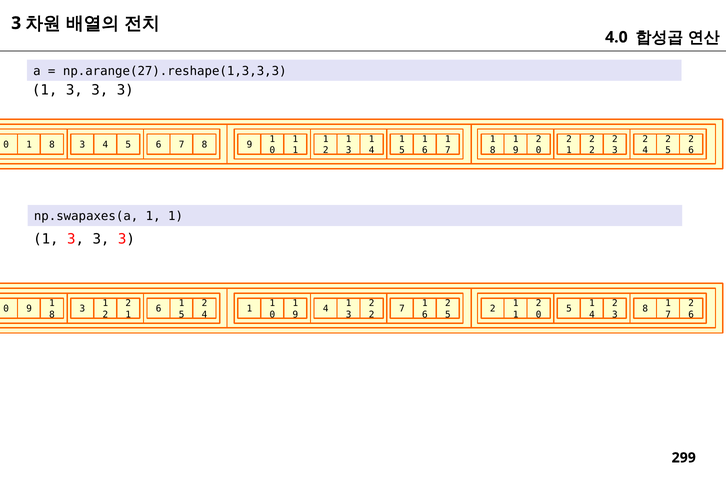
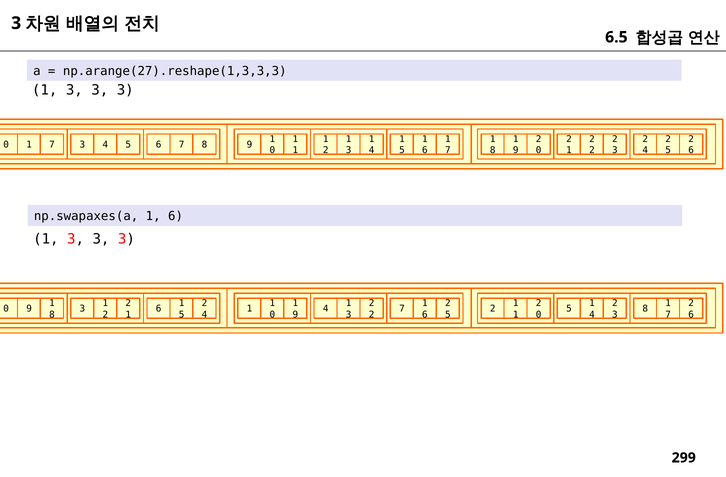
4.0: 4.0 -> 6.5 (616, 37)
0 1 8: 8 -> 7 (52, 145)
np.swapaxes(a 1 1: 1 -> 6 (176, 216)
